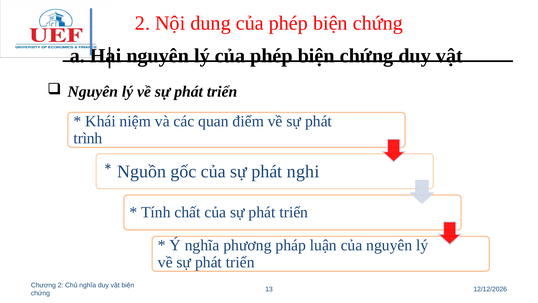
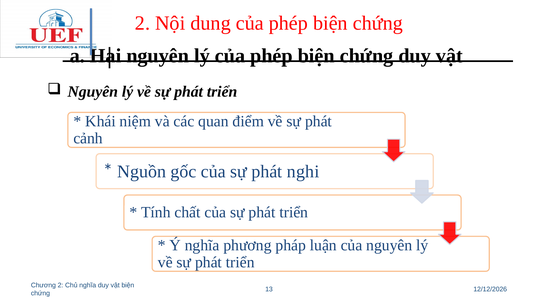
trình: trình -> cảnh (88, 138)
